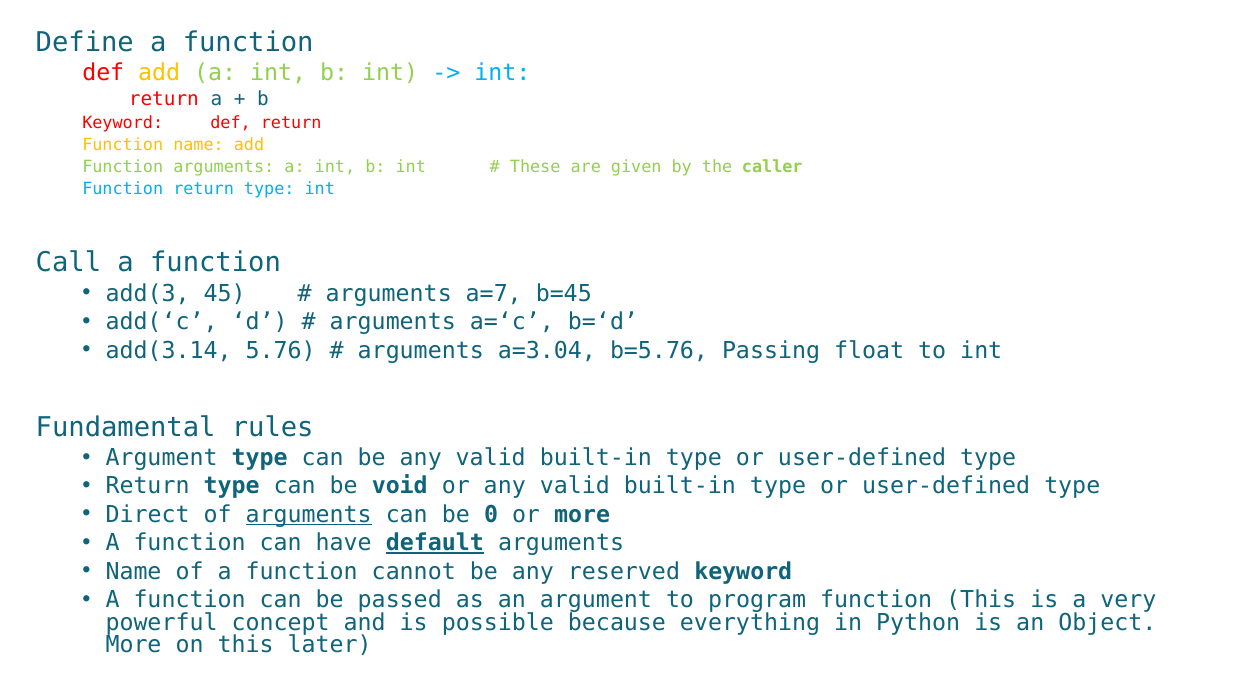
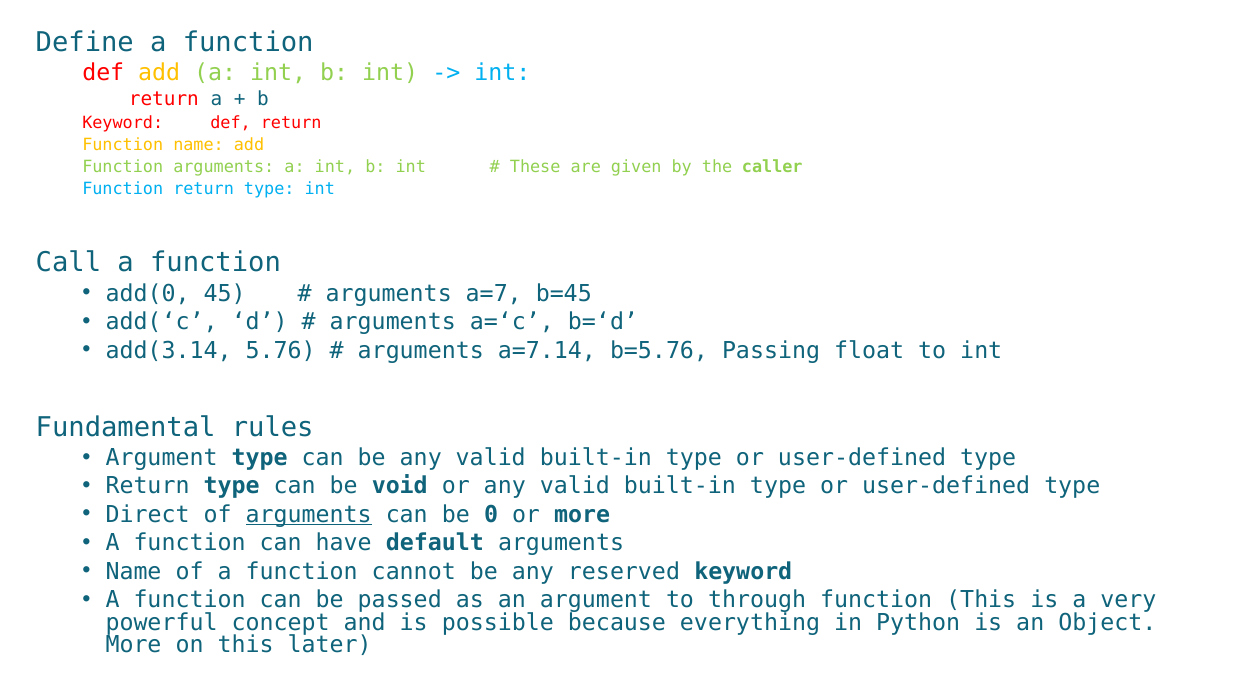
add(3: add(3 -> add(0 (148, 293)
a=3.04: a=3.04 -> a=7.14 (547, 350)
default underline: present -> none (435, 543)
program: program -> through (757, 600)
